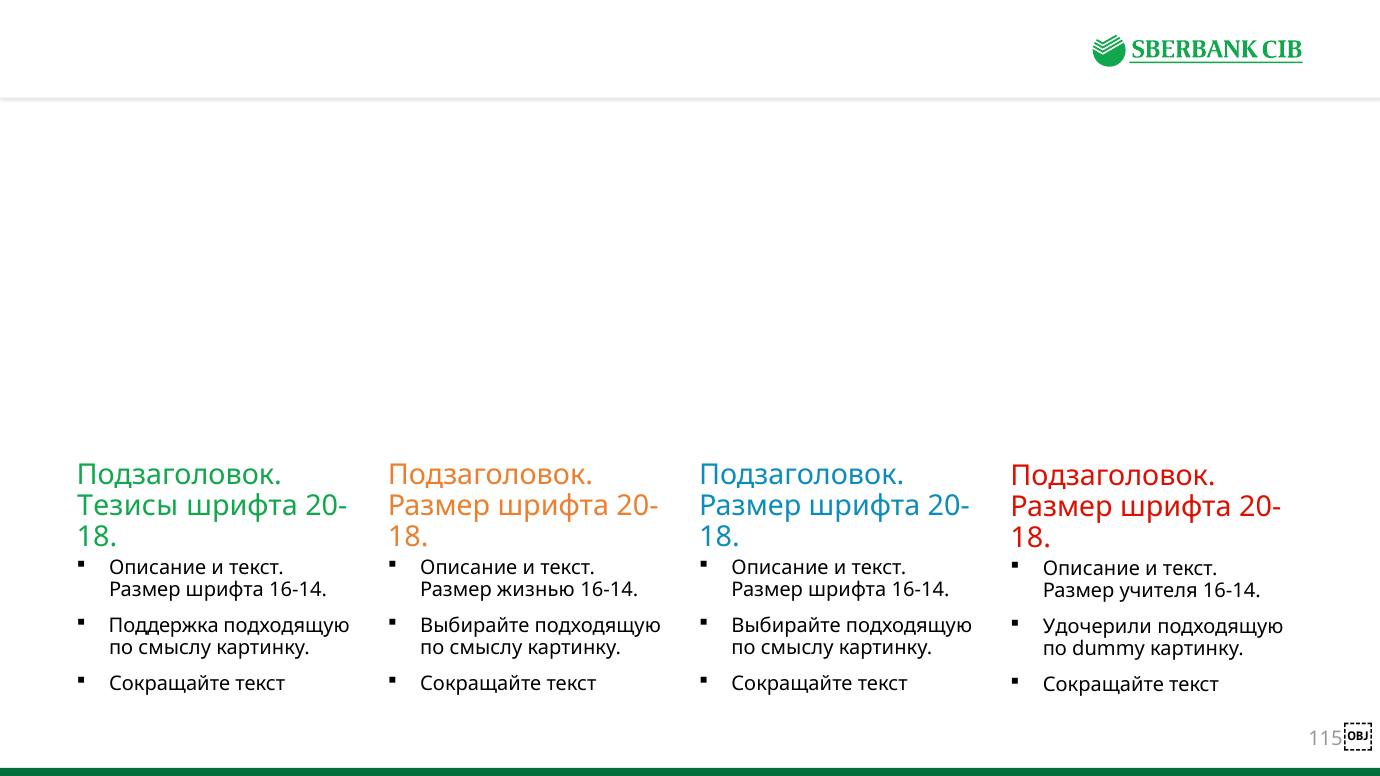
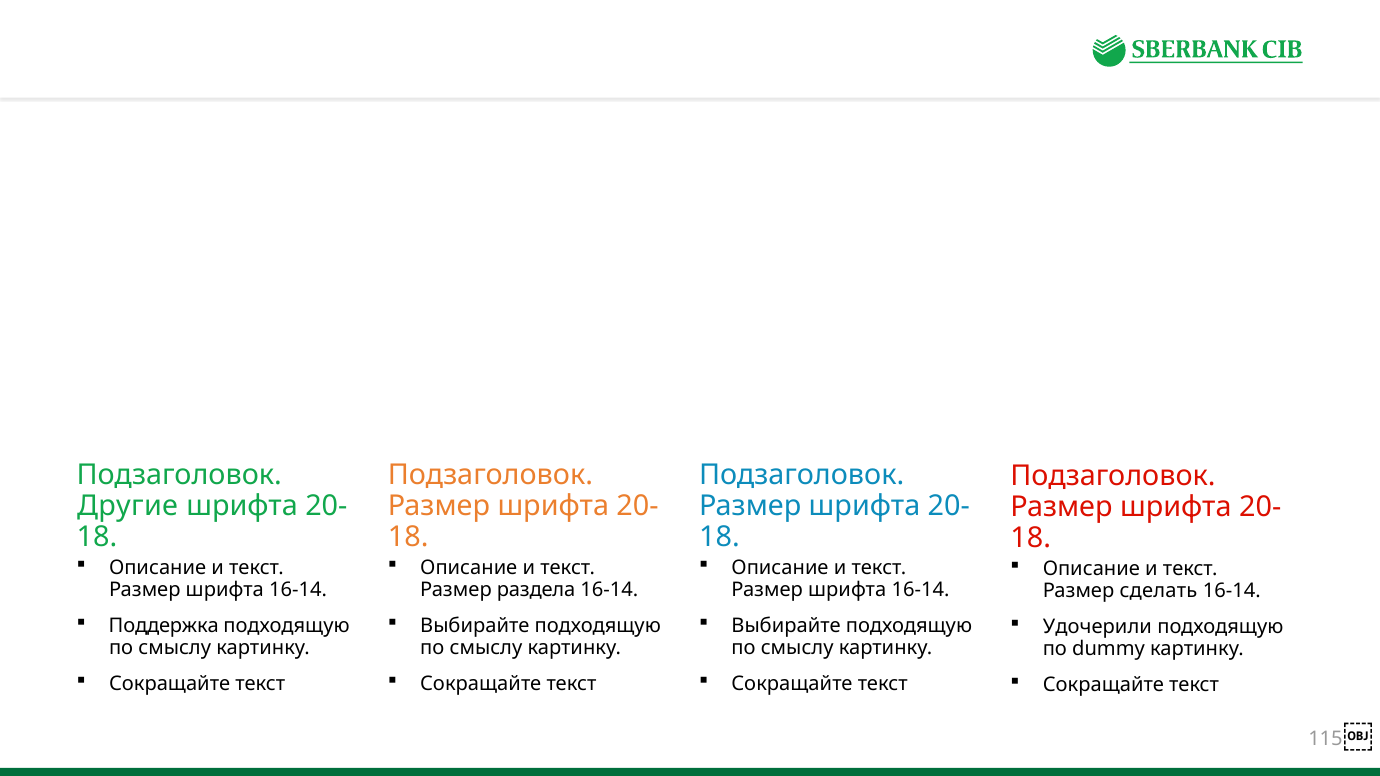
Тезисы: Тезисы -> Другие (128, 506)
жизнью: жизнью -> раздела (536, 590)
учителя: учителя -> сделать (1158, 591)
